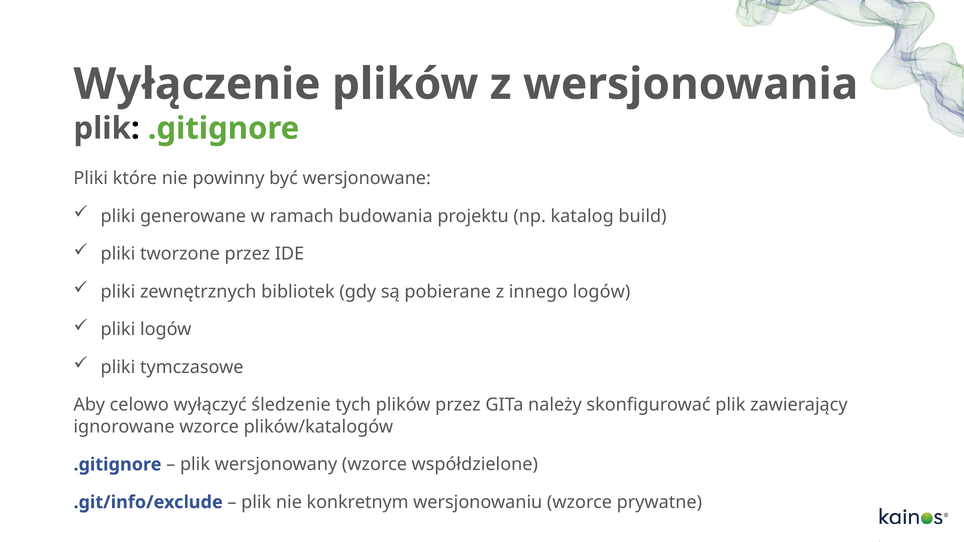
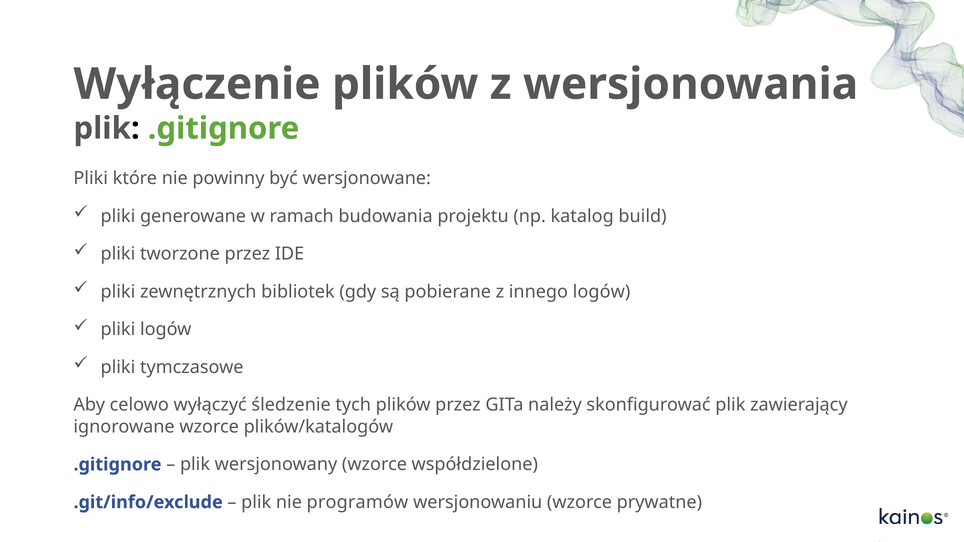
konkretnym: konkretnym -> programów (357, 502)
